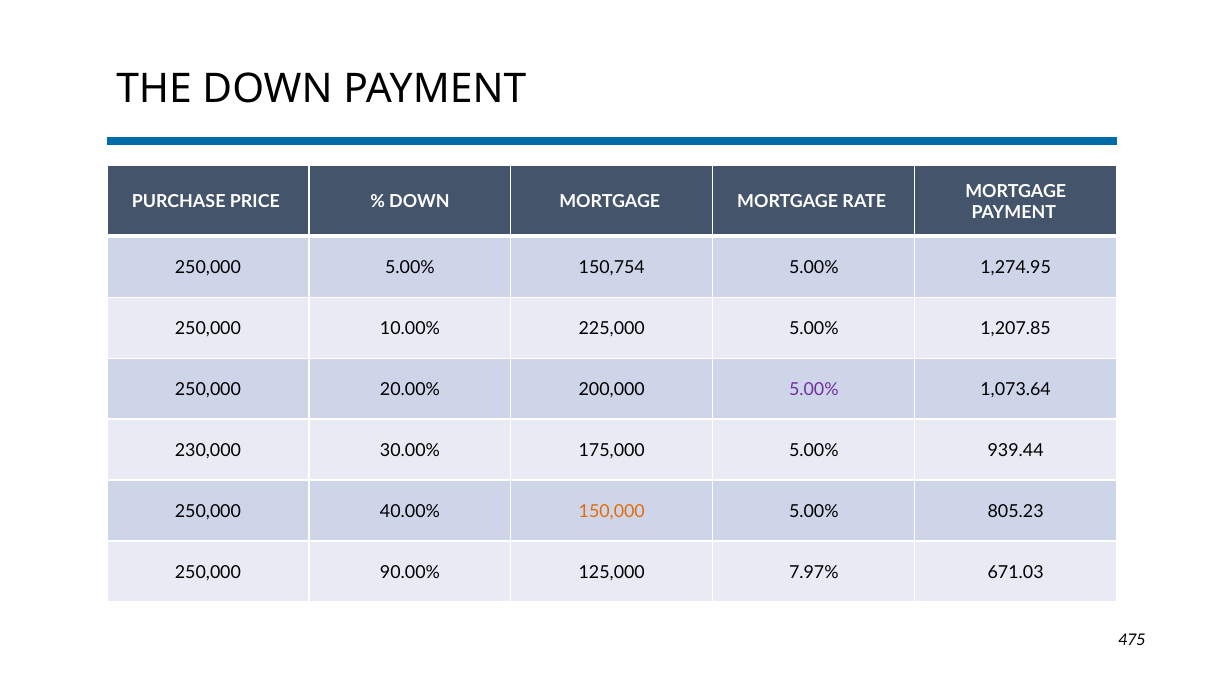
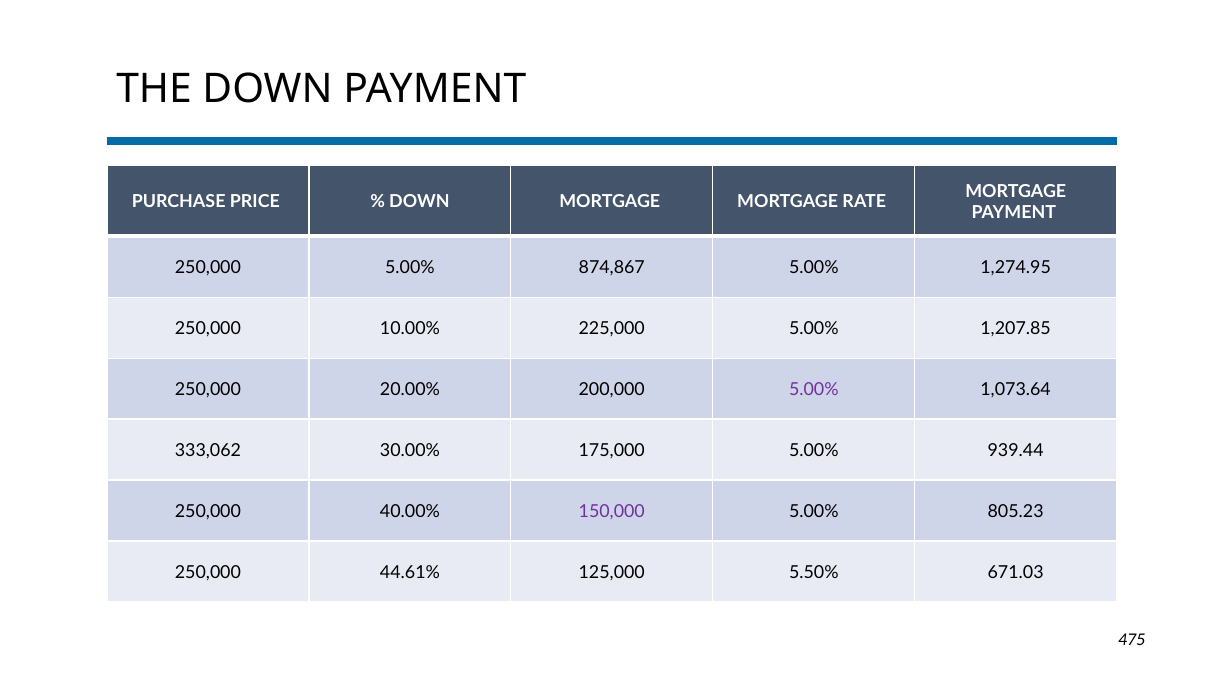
150,754: 150,754 -> 874,867 (612, 267)
230,000: 230,000 -> 333,062 (208, 450)
150,000 colour: orange -> purple (612, 511)
90.00%: 90.00% -> 44.61% (410, 572)
7.97%: 7.97% -> 5.50% (814, 572)
